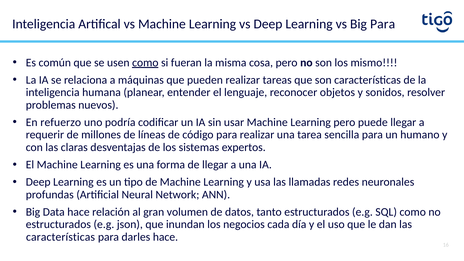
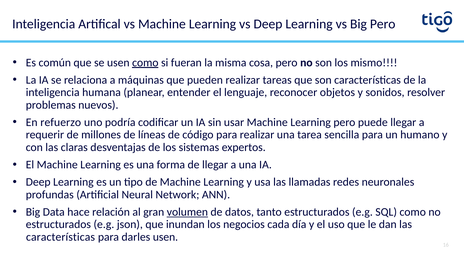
Big Para: Para -> Pero (383, 24)
volumen underline: none -> present (187, 212)
darles hace: hace -> usen (165, 237)
